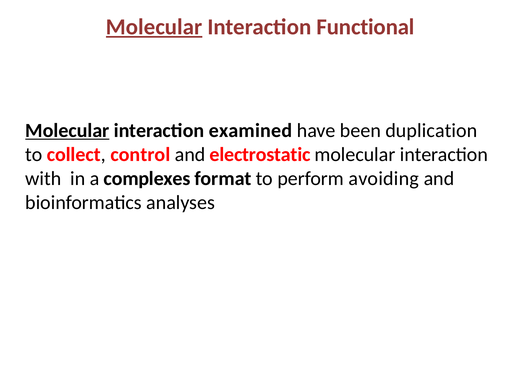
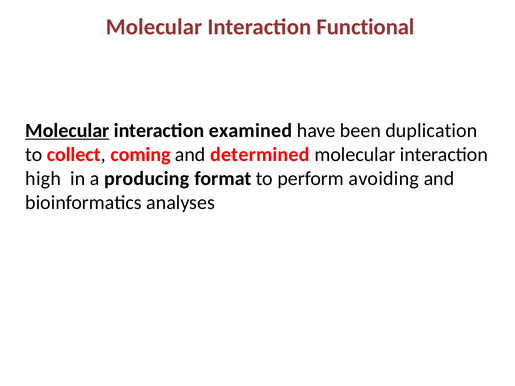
Molecular underline: present -> none (154, 27)
control: control -> coming (140, 155)
electrostatic: electrostatic -> determined (260, 155)
with: with -> high (43, 179)
complexes: complexes -> producing (147, 179)
